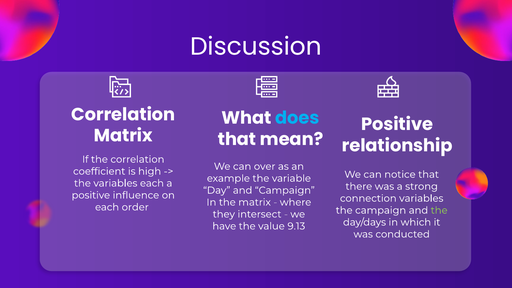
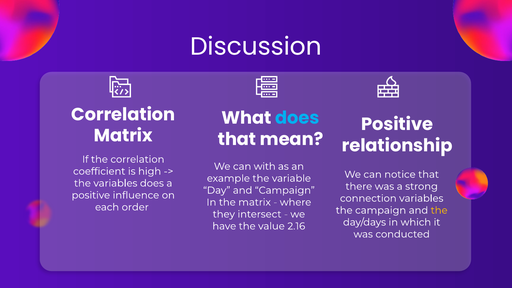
over: over -> with (265, 166)
variables each: each -> does (152, 183)
the colour: light green -> yellow (439, 210)
9.13: 9.13 -> 2.16 (296, 226)
